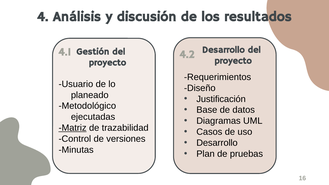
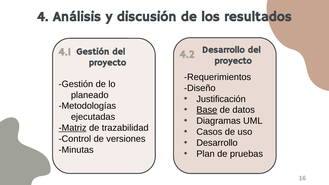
Usuario: Usuario -> Gestión (76, 84)
Metodológico: Metodológico -> Metodologías (87, 106)
Base underline: none -> present (207, 110)
